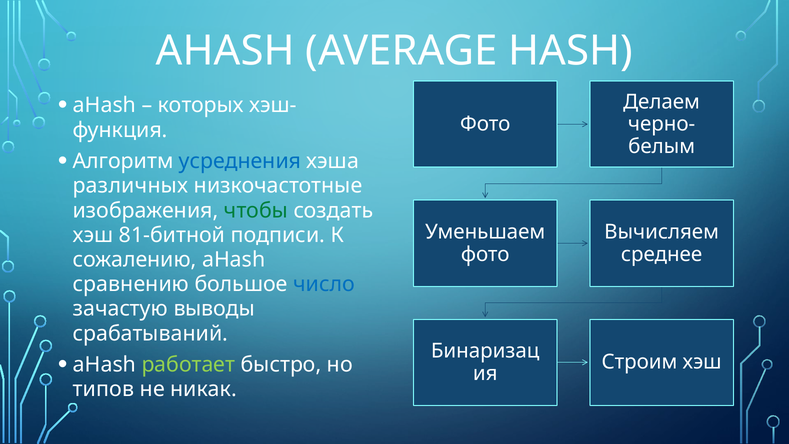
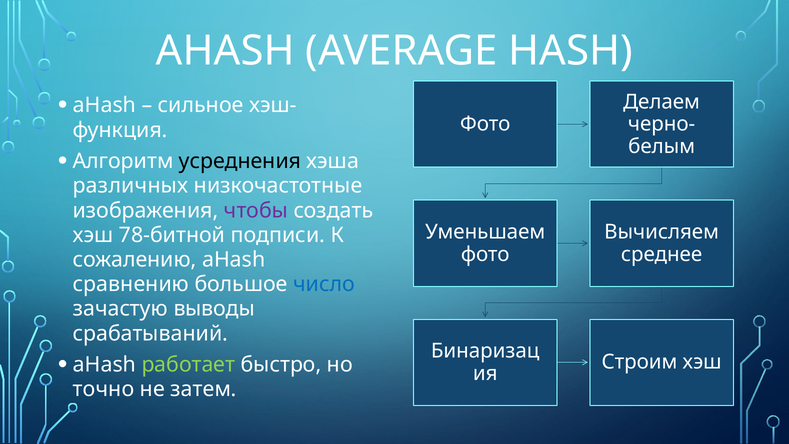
которых: которых -> сильное (201, 105)
усреднения colour: blue -> black (240, 161)
чтобы colour: green -> purple (256, 210)
81-битной: 81-битной -> 78-битной (172, 235)
типов: типов -> точно (103, 389)
никак: никак -> затем (204, 389)
